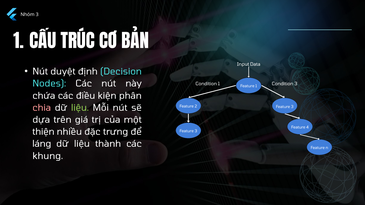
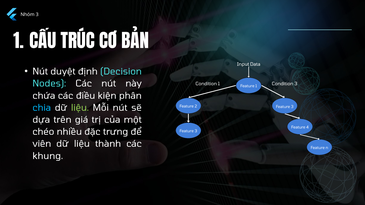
chia colour: pink -> light blue (42, 108)
thiện: thiện -> chéo (43, 132)
láng: láng -> viên (42, 144)
